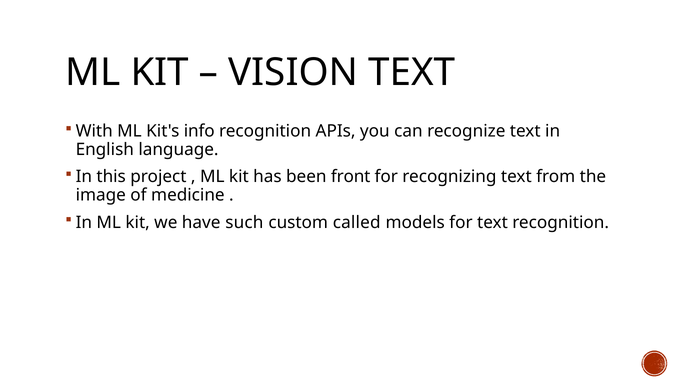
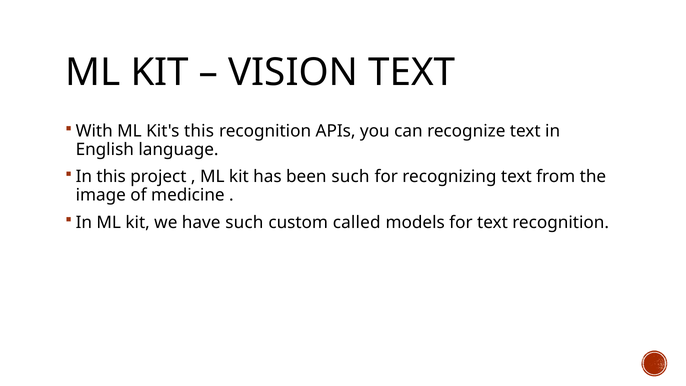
Kit's info: info -> this (199, 131)
been front: front -> such (350, 177)
